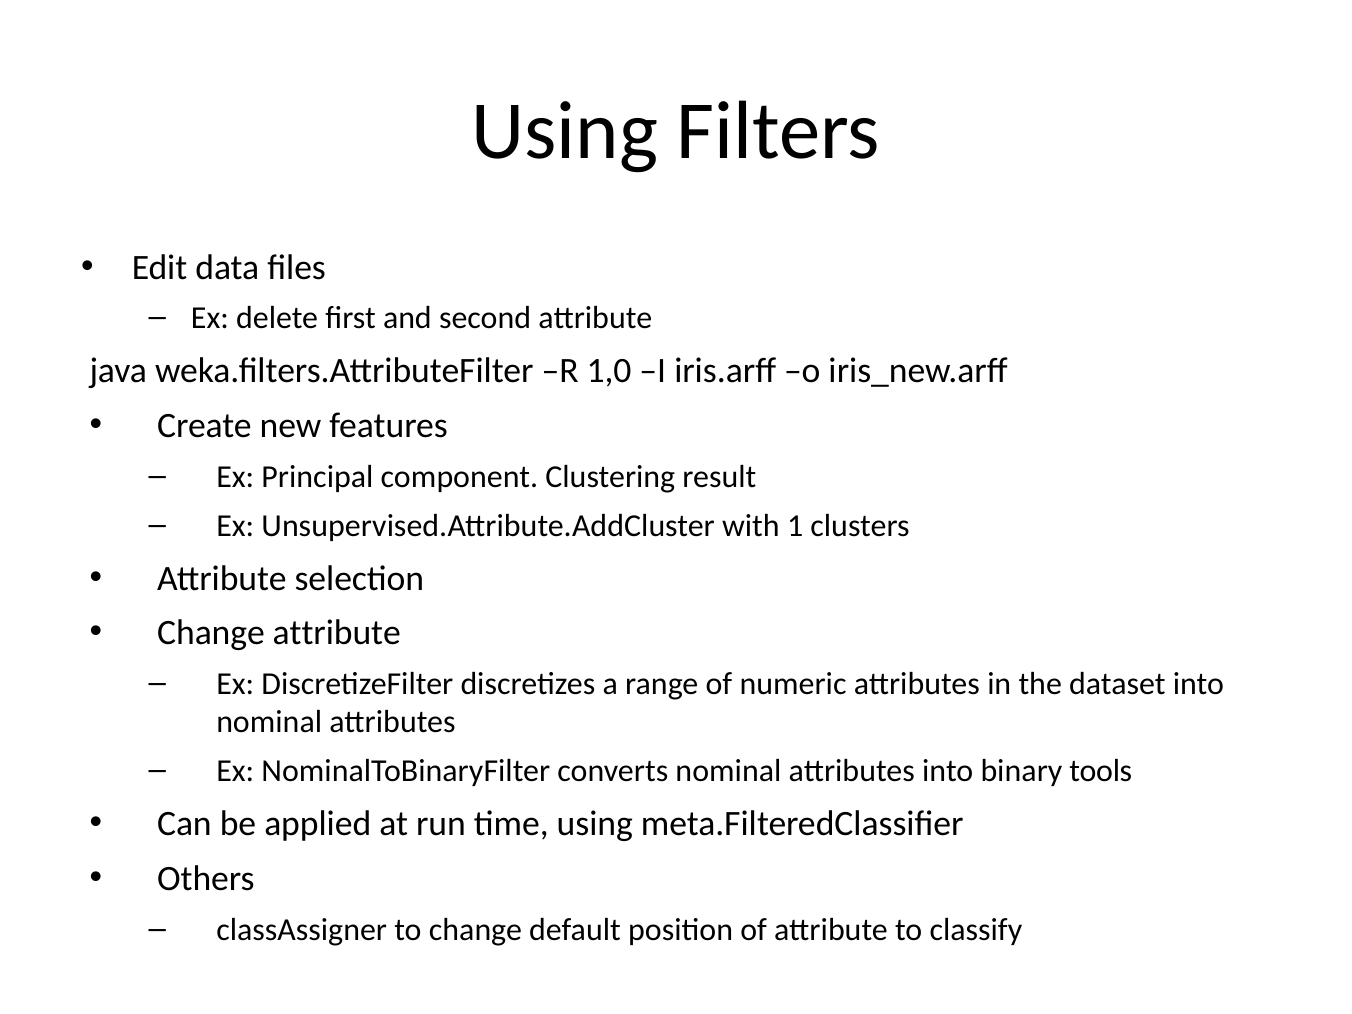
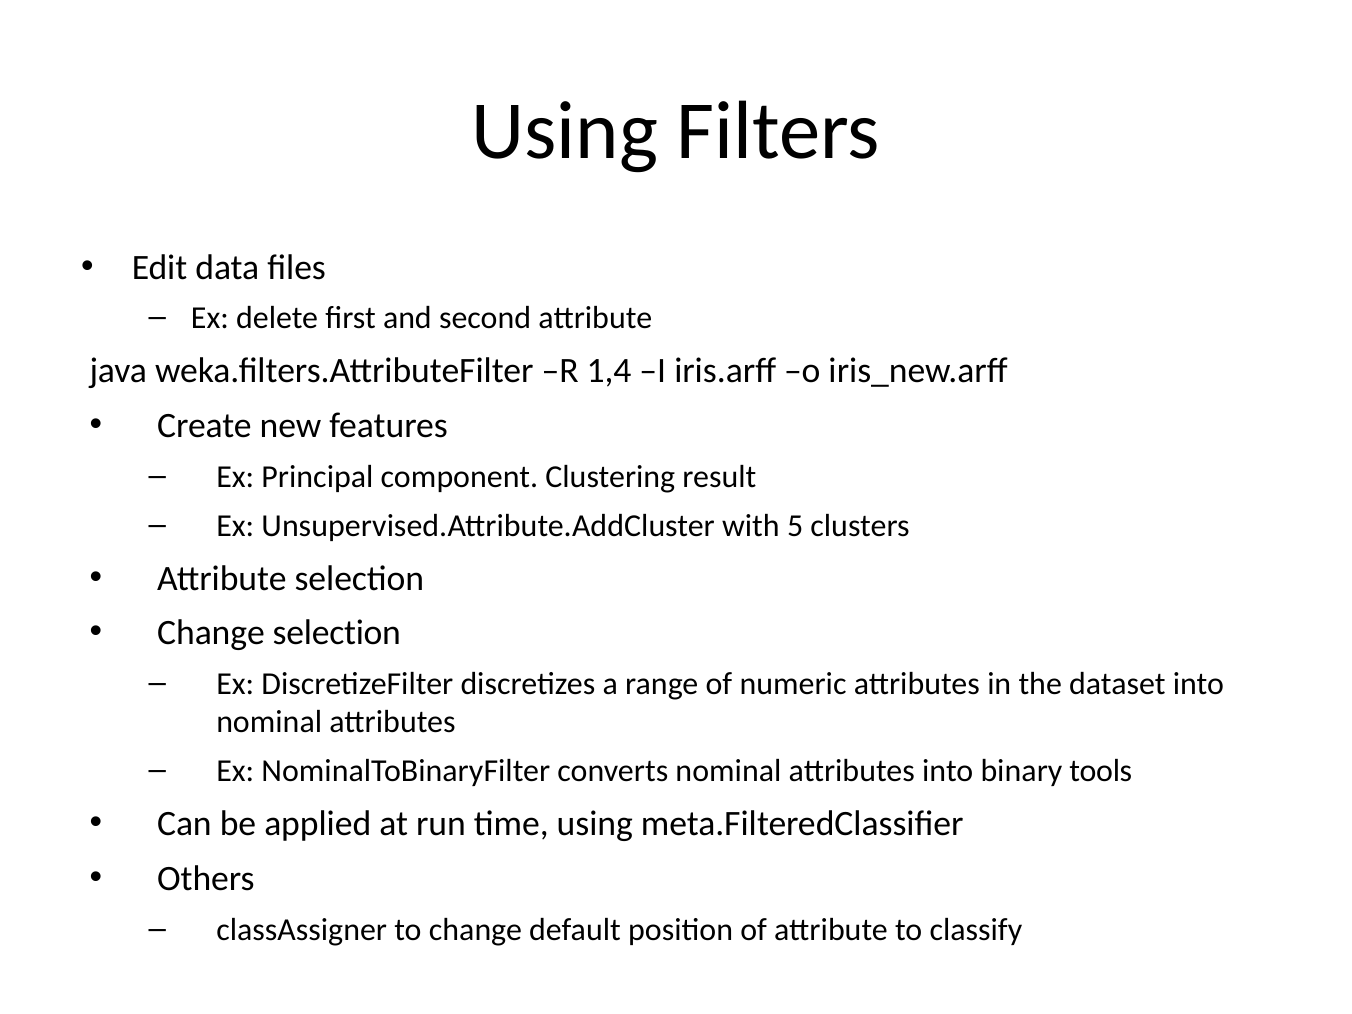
1,0: 1,0 -> 1,4 (609, 371)
1: 1 -> 5 (795, 525)
Change attribute: attribute -> selection (337, 633)
